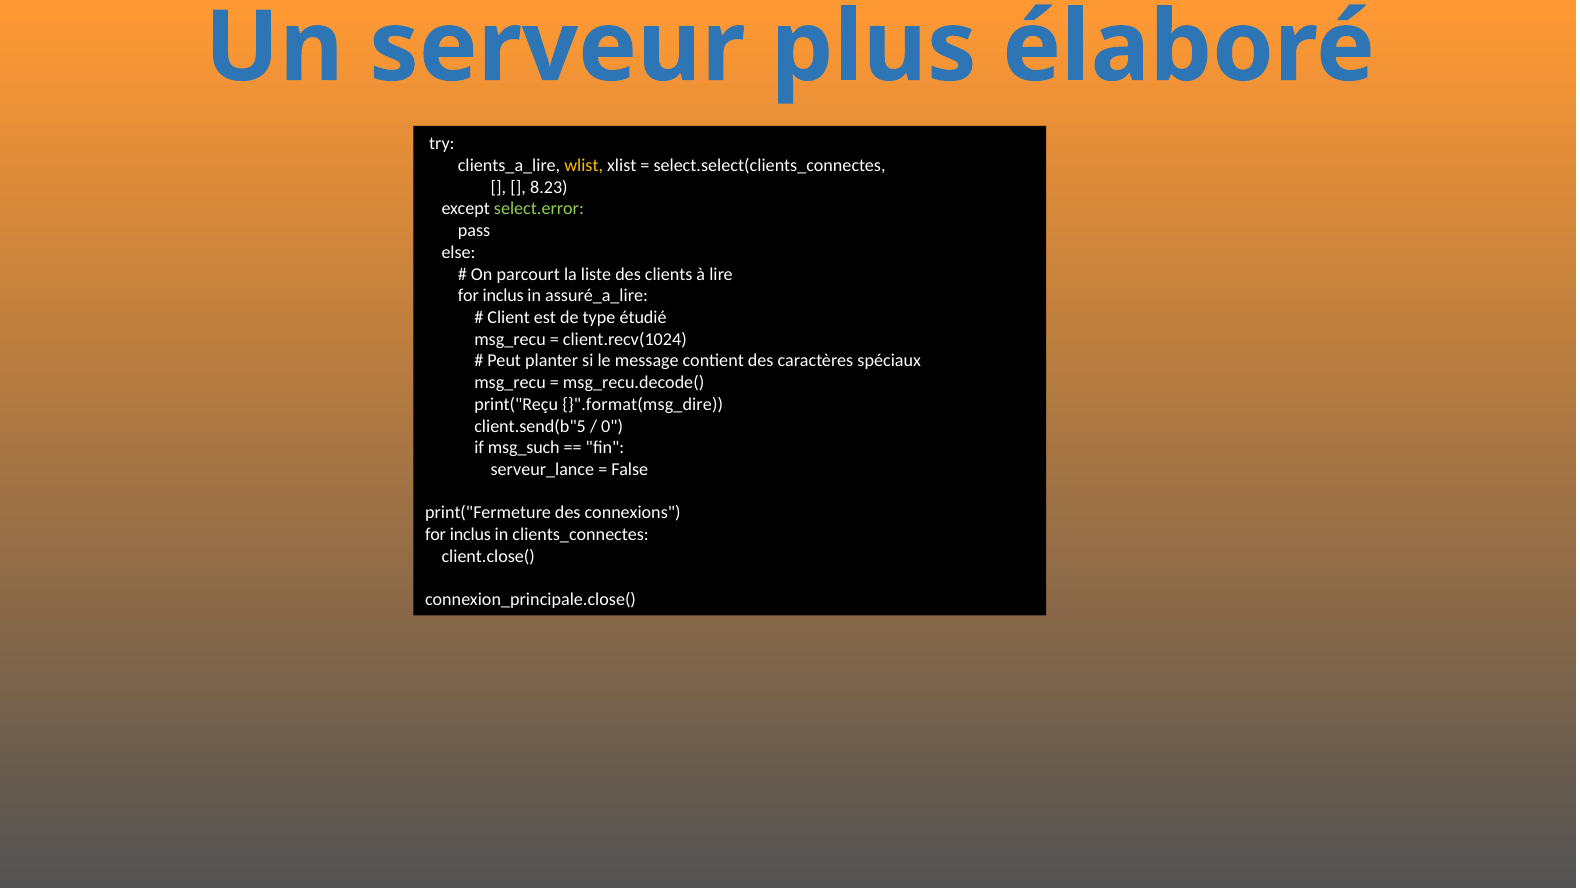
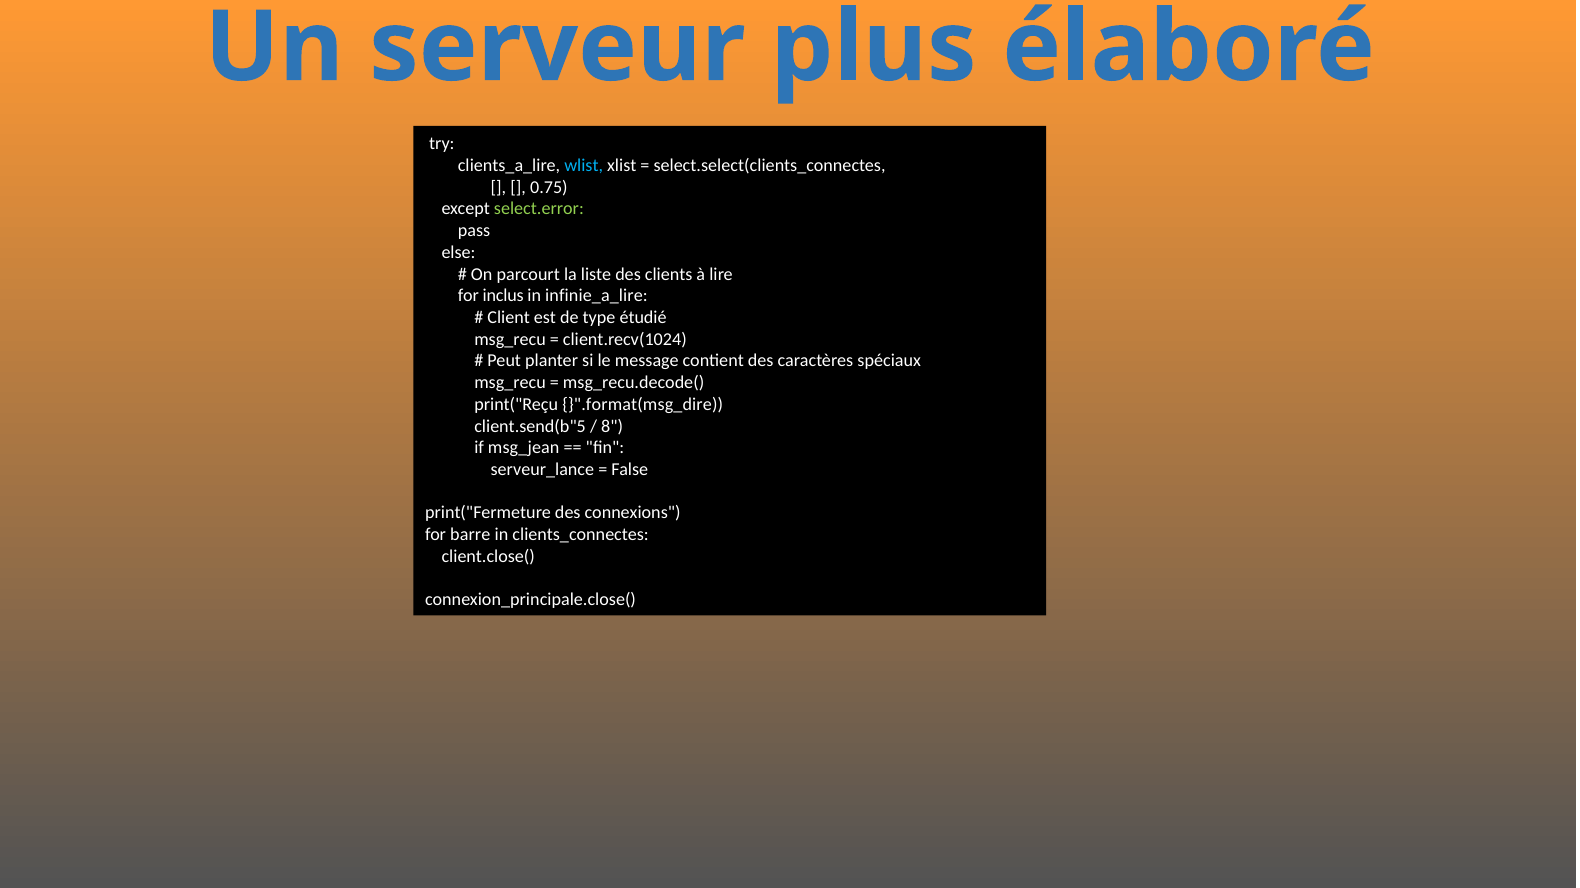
wlist colour: yellow -> light blue (584, 166)
8.23: 8.23 -> 0.75 (549, 187)
assuré_a_lire: assuré_a_lire -> infinie_a_lire (597, 296)
0: 0 -> 8 (612, 426)
msg_such: msg_such -> msg_jean (524, 448)
inclus: inclus -> barre (470, 535)
